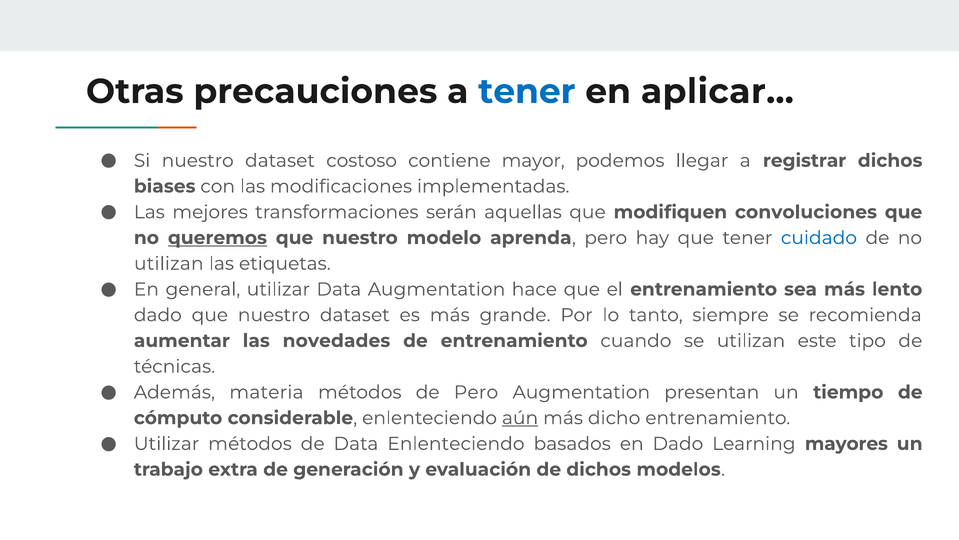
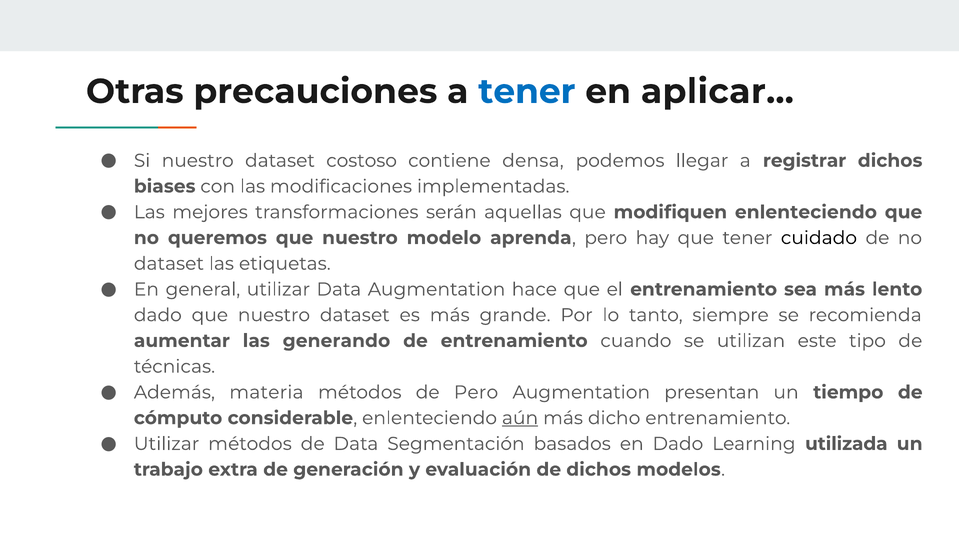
mayor: mayor -> densa (533, 160)
modifiquen convoluciones: convoluciones -> enlenteciendo (806, 212)
queremos underline: present -> none (217, 238)
cuidado colour: blue -> black (819, 238)
utilizan: utilizan -> dataset (169, 263)
novedades: novedades -> generando (336, 340)
Data Enlenteciendo: Enlenteciendo -> Segmentación (456, 443)
mayores: mayores -> utilizada (846, 443)
